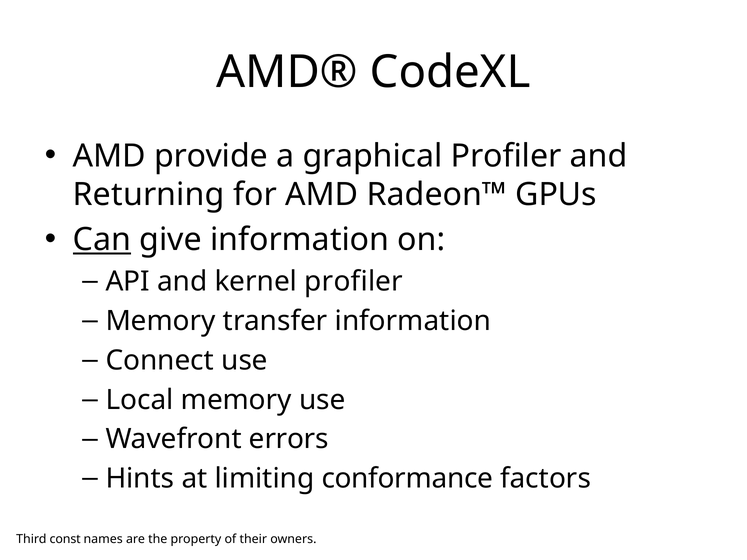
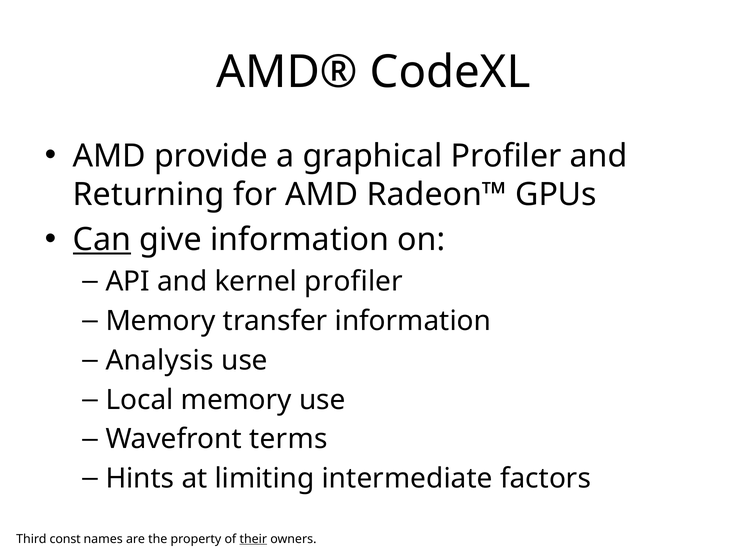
Connect: Connect -> Analysis (160, 360)
errors: errors -> terms (289, 439)
conformance: conformance -> intermediate (407, 479)
their underline: none -> present (253, 539)
